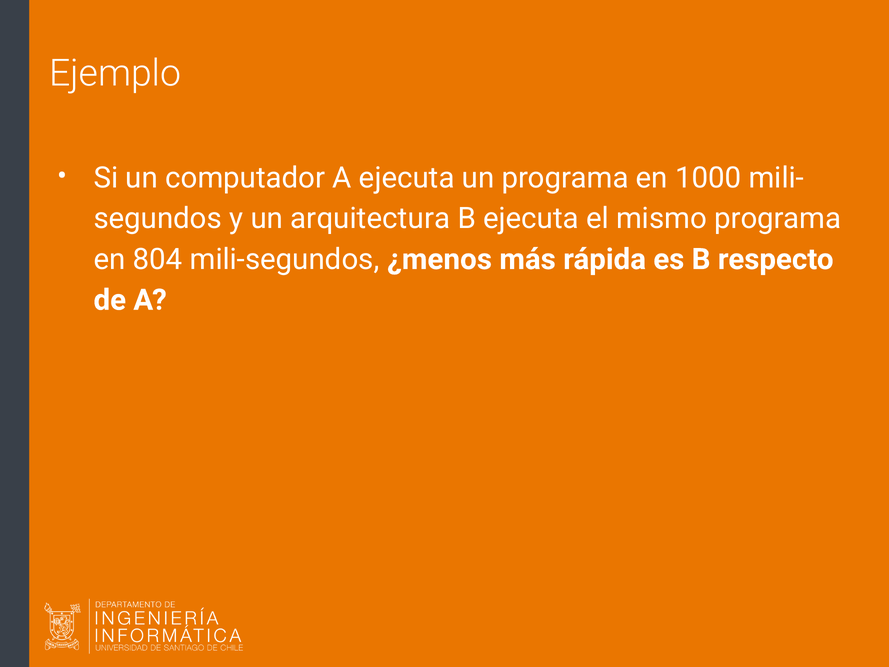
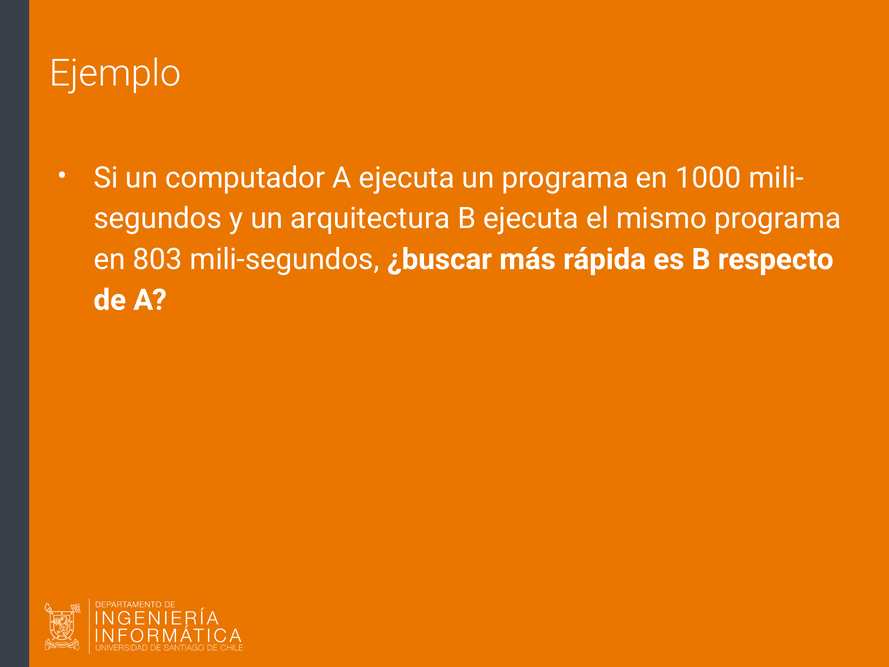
804: 804 -> 803 (158, 259)
¿menos: ¿menos -> ¿buscar (440, 259)
